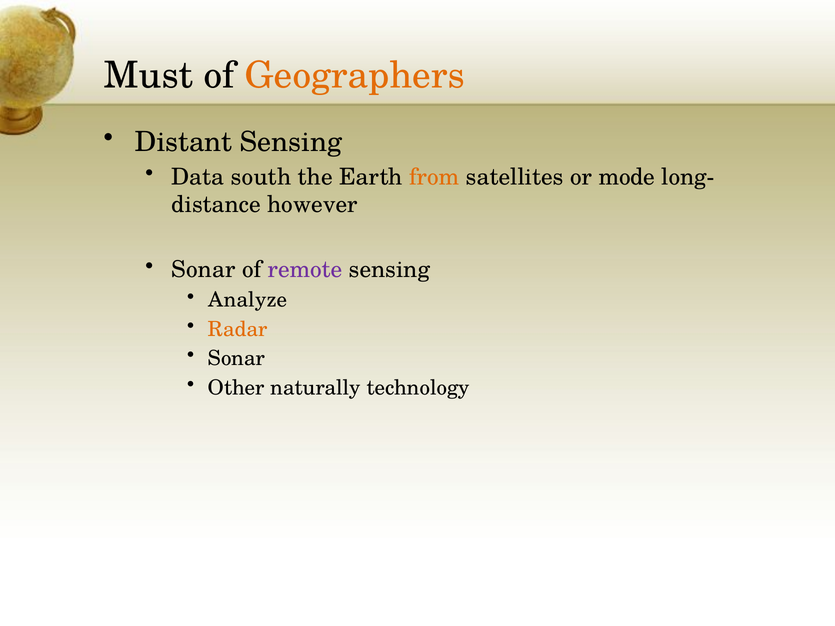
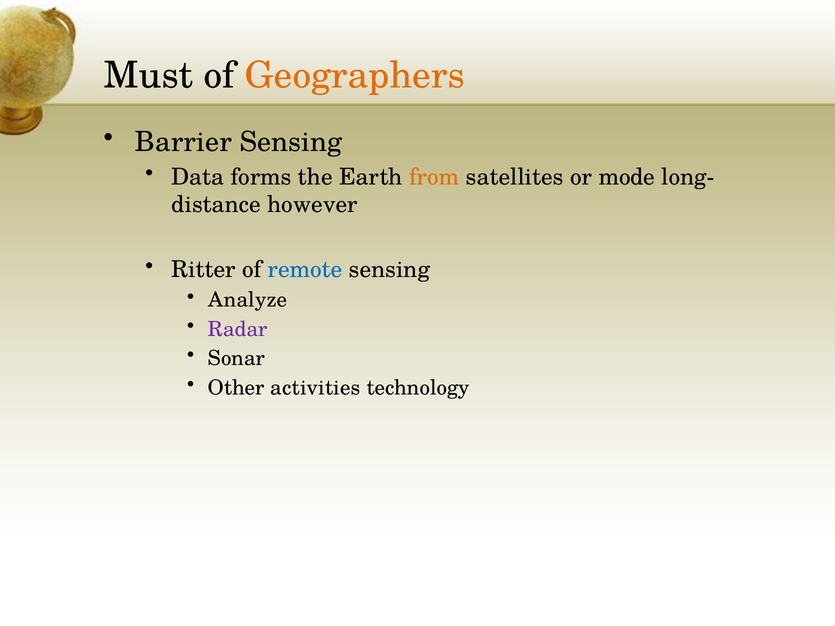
Distant: Distant -> Barrier (183, 142)
south: south -> forms (261, 177)
Sonar: Sonar -> Ritter (204, 270)
remote colour: purple -> blue (305, 270)
Radar colour: orange -> purple (238, 329)
naturally: naturally -> activities (315, 388)
